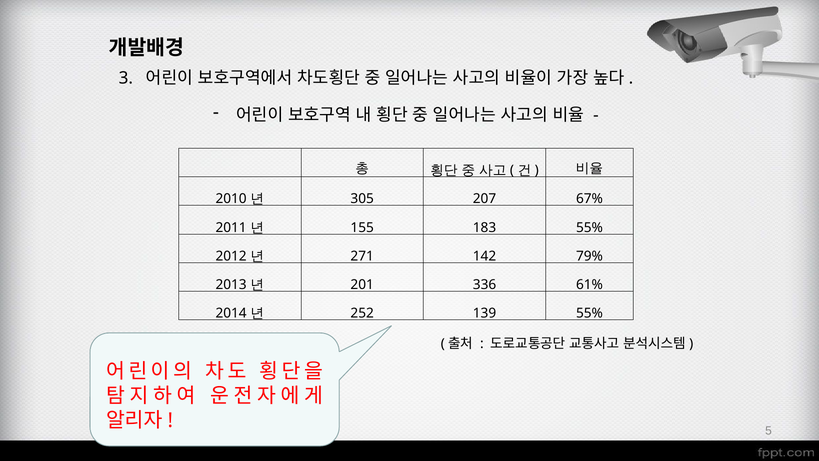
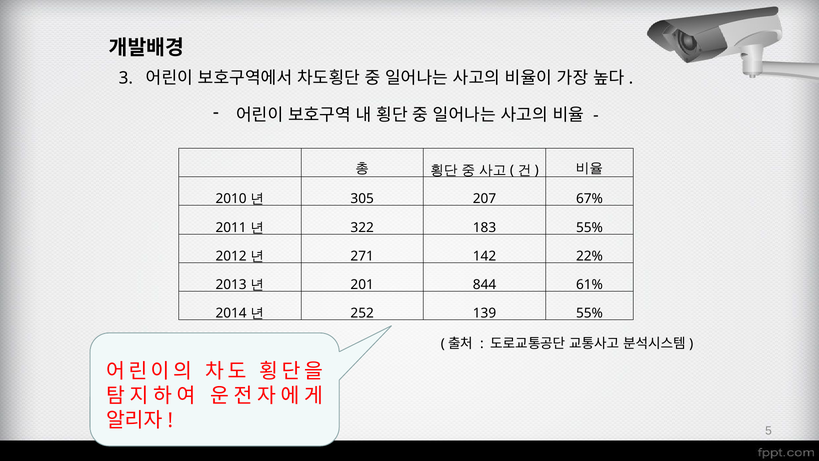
155: 155 -> 322 (362, 227)
79%: 79% -> 22% (589, 256)
336: 336 -> 844 (485, 285)
